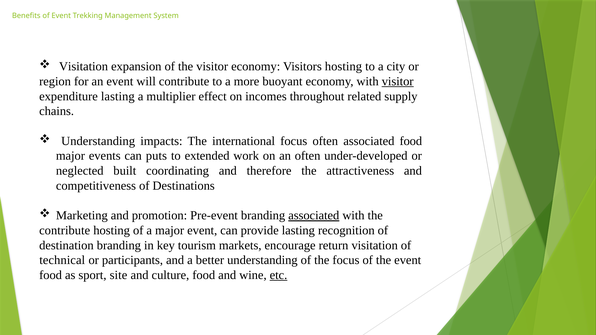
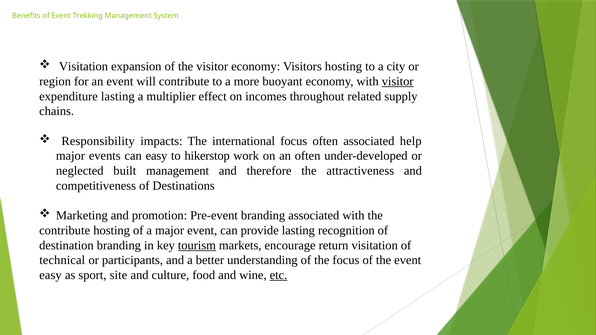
Understanding: Understanding -> Responsibility (98, 141)
associated food: food -> help (411, 141)
can puts: puts -> easy (157, 156)
extended: extended -> hikerstop (207, 156)
built coordinating: coordinating -> management (178, 171)
associated underline: present -> none (314, 216)
tourism underline: none -> present (197, 245)
food: food -> easy (50, 275)
